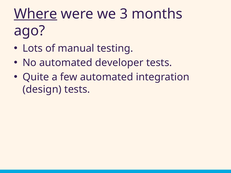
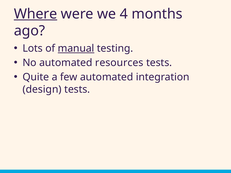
3: 3 -> 4 (124, 14)
manual underline: none -> present (76, 48)
developer: developer -> resources (119, 63)
